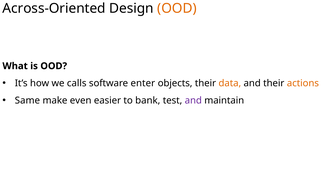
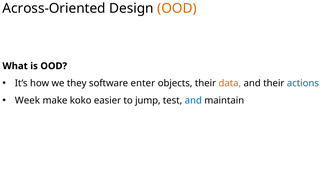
calls: calls -> they (77, 83)
actions colour: orange -> blue (303, 83)
Same: Same -> Week (27, 101)
even: even -> koko (81, 101)
bank: bank -> jump (148, 101)
and colour: purple -> blue (193, 101)
